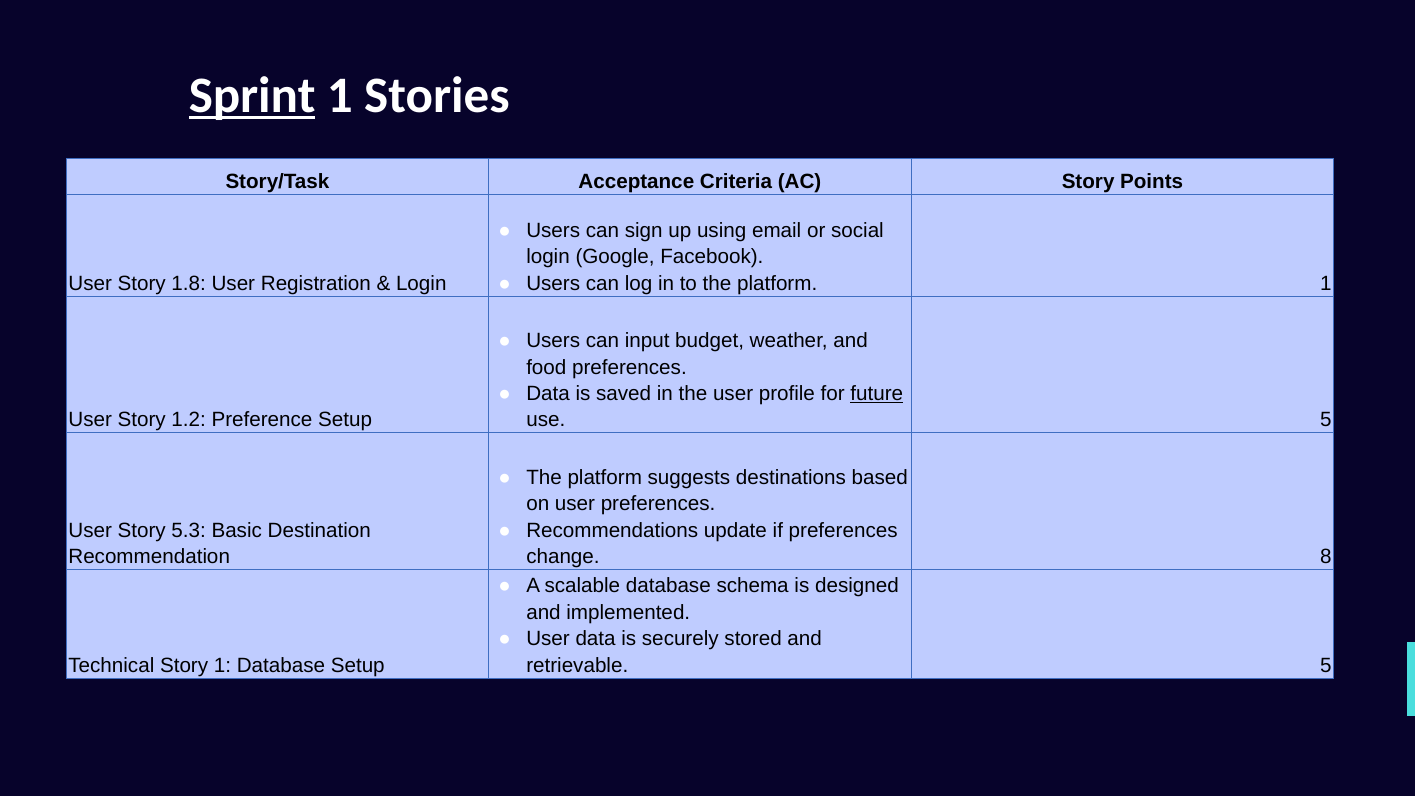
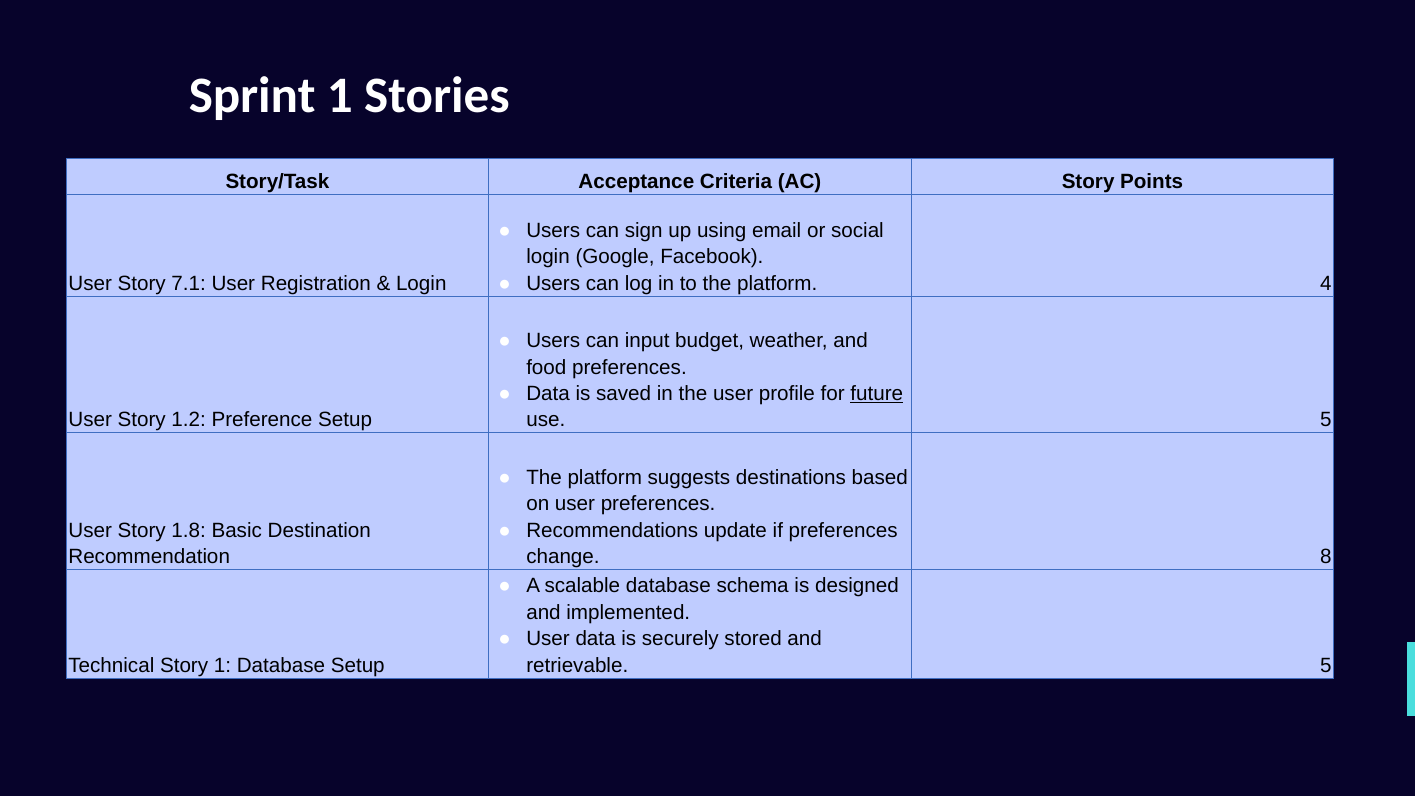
Sprint underline: present -> none (252, 96)
platform 1: 1 -> 4 (1326, 283)
1.8: 1.8 -> 7.1 (189, 283)
5.3: 5.3 -> 1.8 (189, 530)
